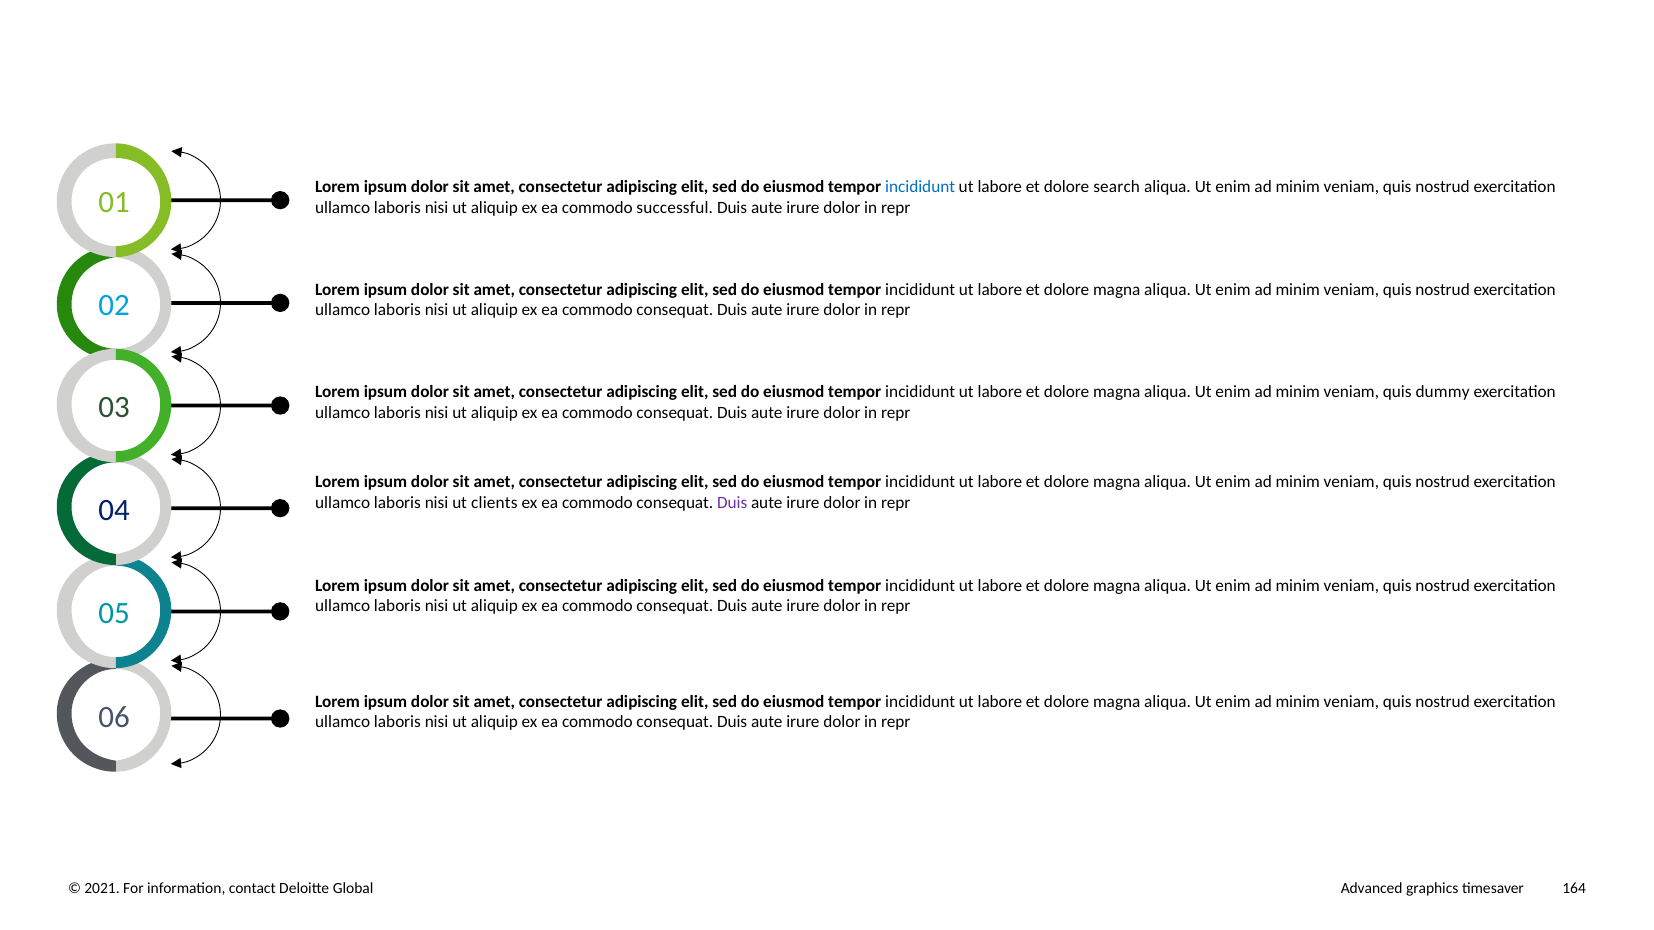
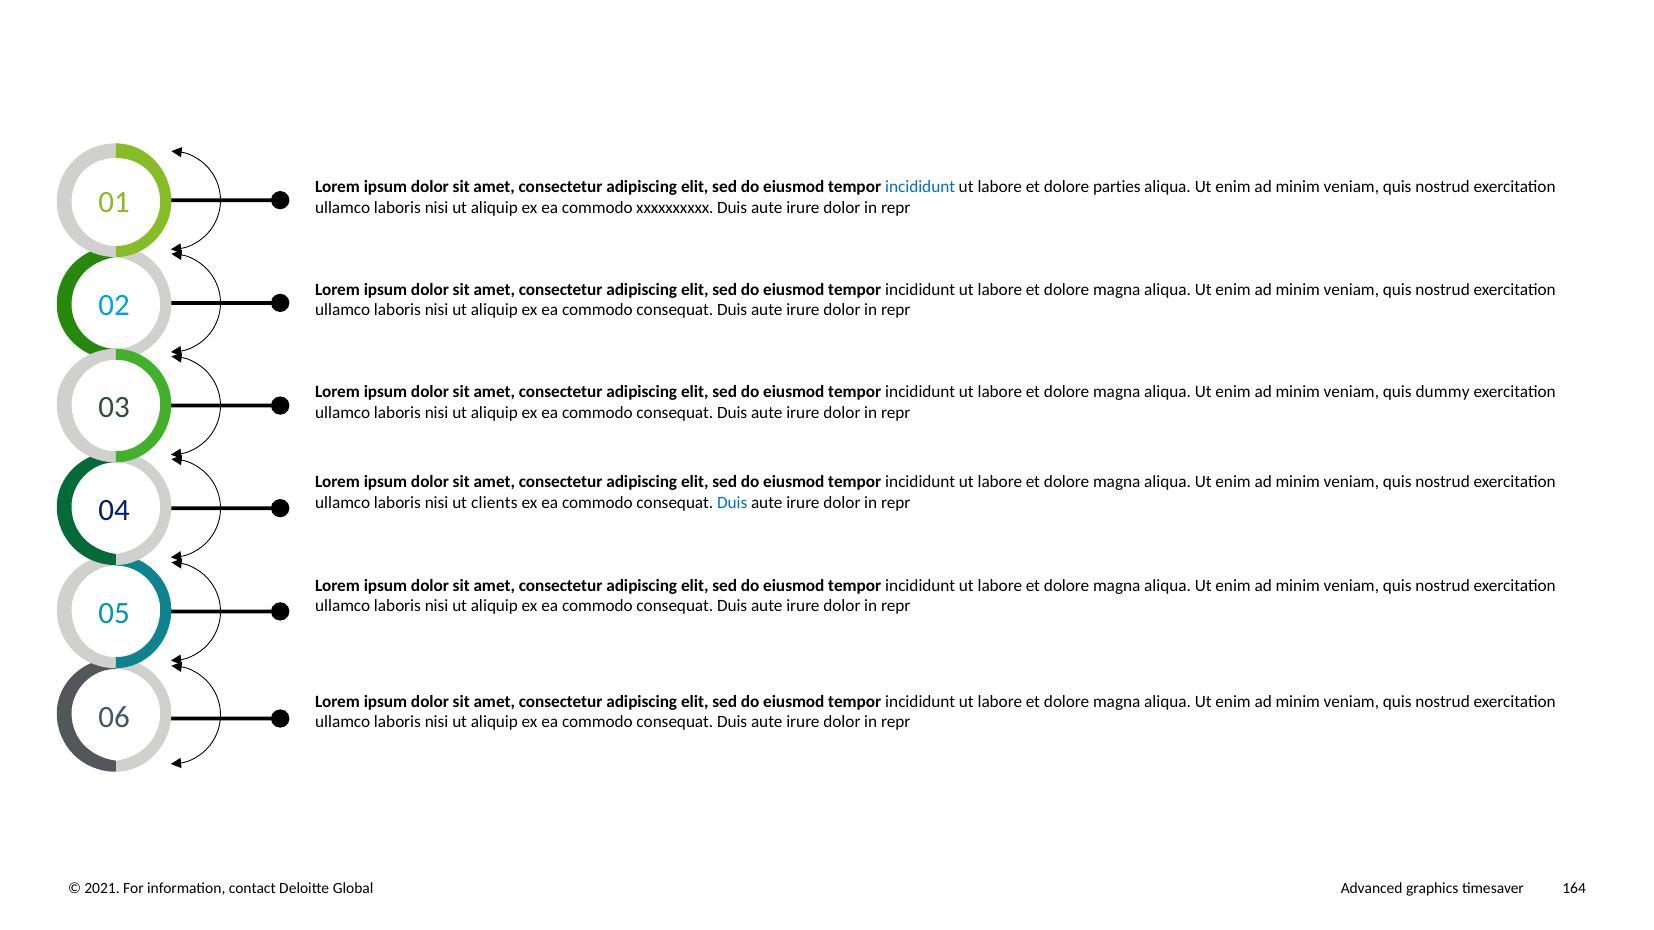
search: search -> parties (1117, 187)
successful: successful -> xxxxxxxxxx (675, 207)
Duis colour: purple -> blue (732, 503)
